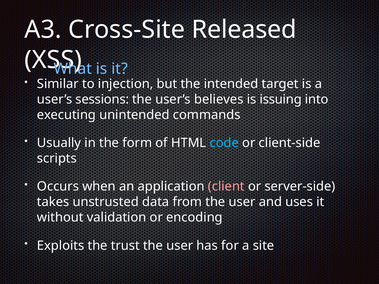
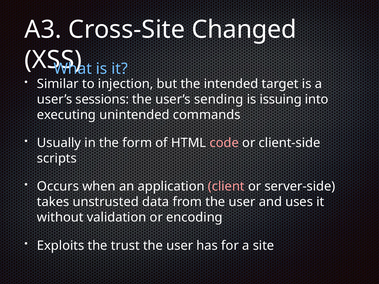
Released: Released -> Changed (244, 30)
believes: believes -> sending (219, 100)
code colour: light blue -> pink (224, 143)
